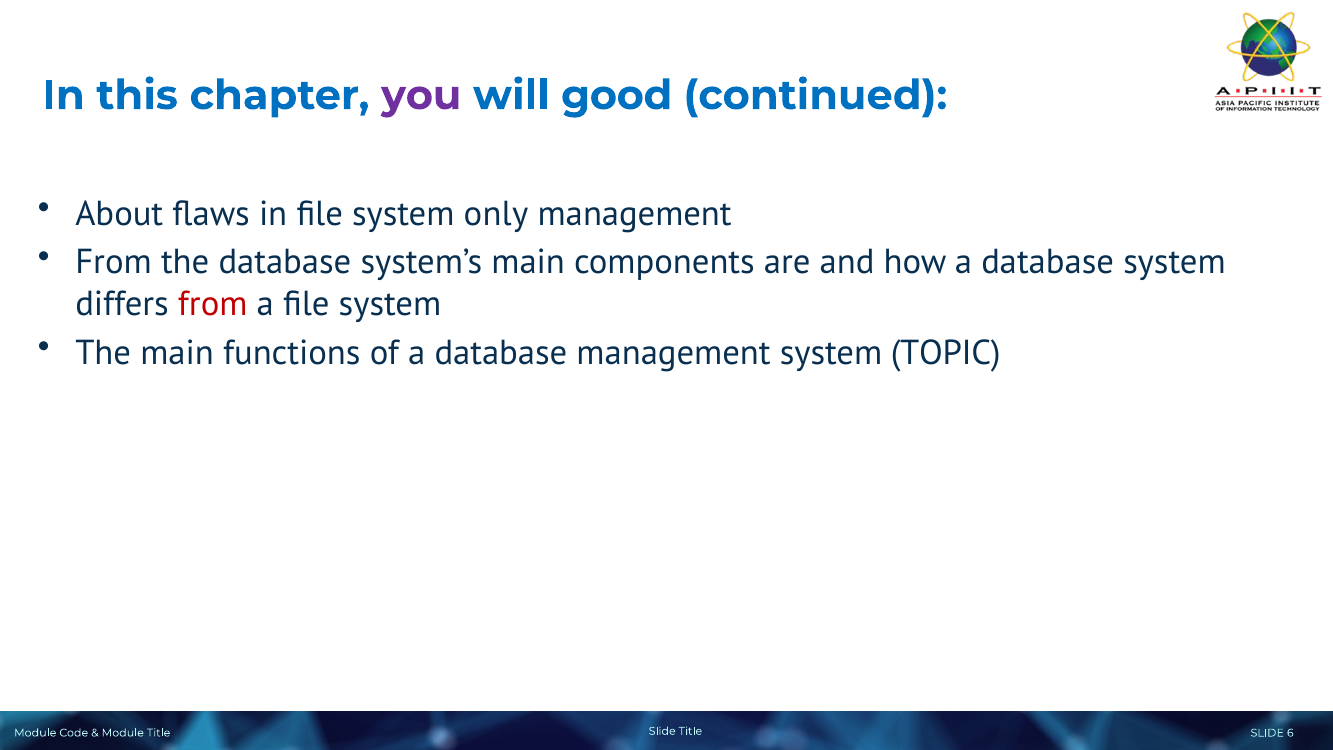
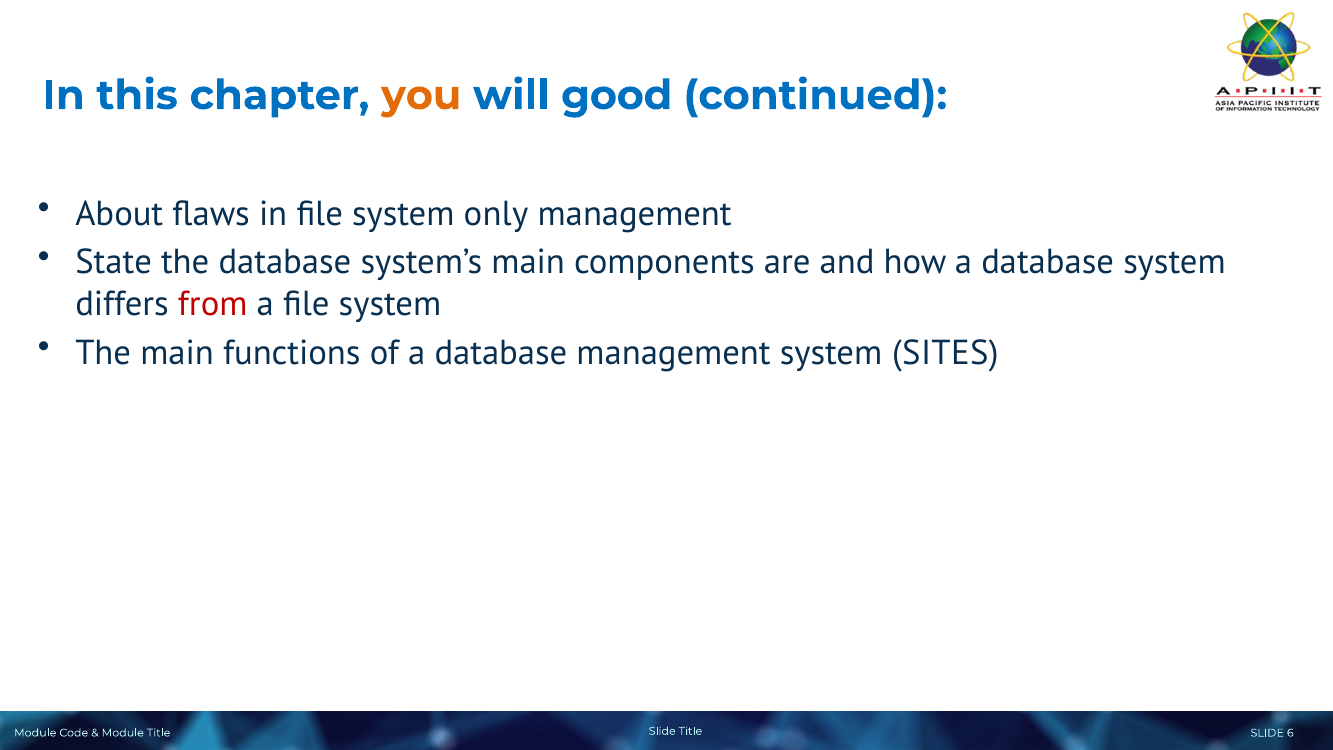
you colour: purple -> orange (421, 95)
From: From -> State (114, 262)
TOPIC: TOPIC -> SITES (945, 353)
